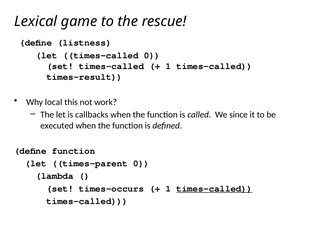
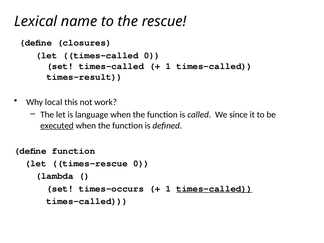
game: game -> name (79, 21)
listness: listness -> closures (84, 43)
callbacks: callbacks -> language (92, 115)
executed underline: none -> present (57, 126)
times-parent: times-parent -> times-rescue (90, 163)
